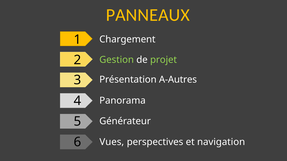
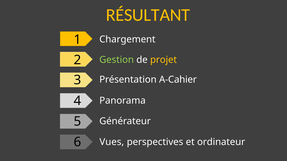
PANNEAUX: PANNEAUX -> RÉSULTANT (148, 15)
projet colour: light green -> yellow (164, 60)
A-Autres: A-Autres -> A-Cahier (178, 80)
navigation: navigation -> ordinateur (221, 142)
